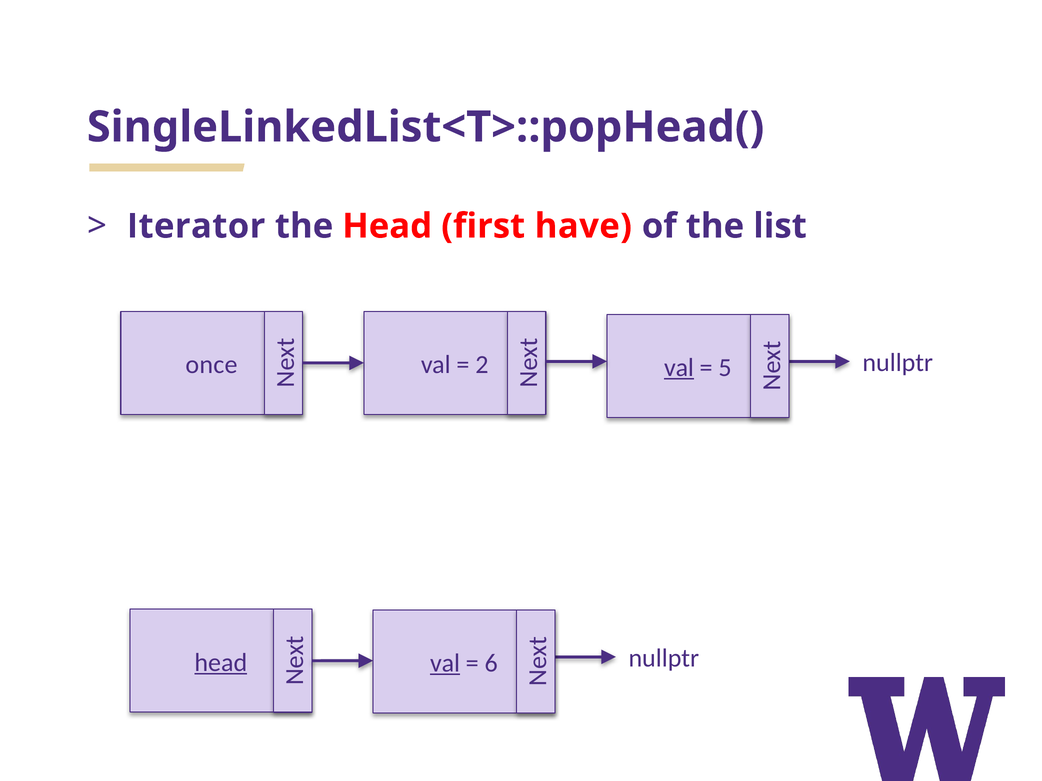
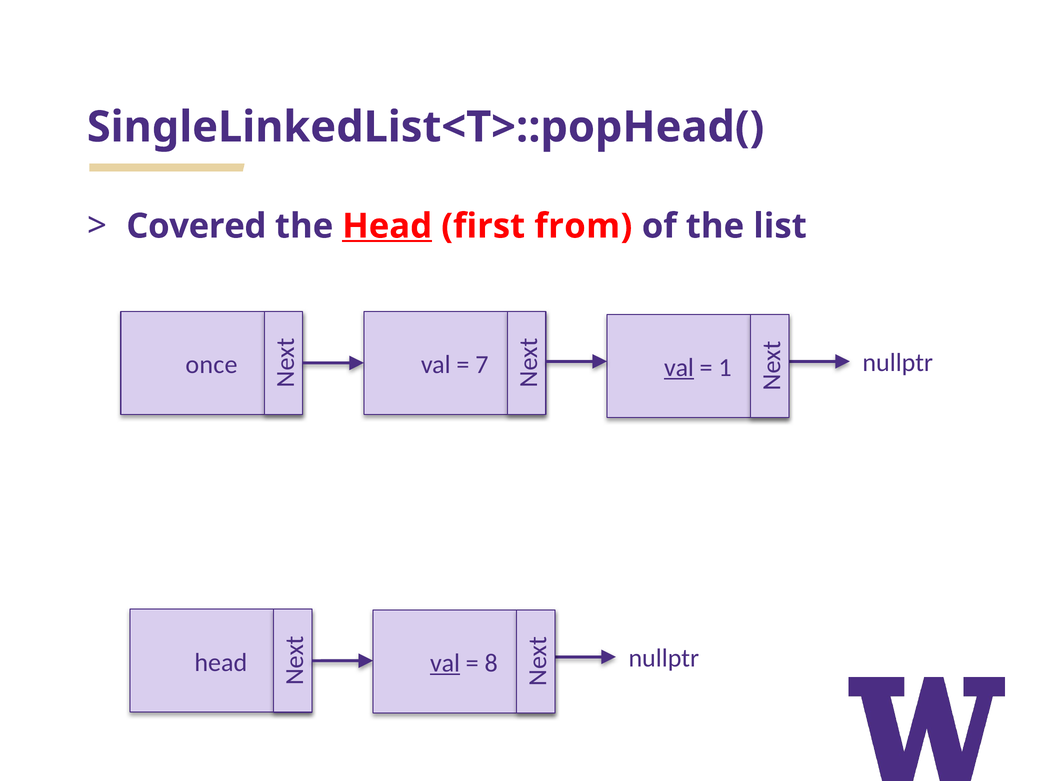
Iterator: Iterator -> Covered (196, 226)
Head underline: none -> present (387, 226)
have: have -> from (583, 226)
2: 2 -> 7 (482, 365)
5: 5 -> 1 (725, 368)
head underline: present -> none (221, 663)
6: 6 -> 8 (491, 664)
